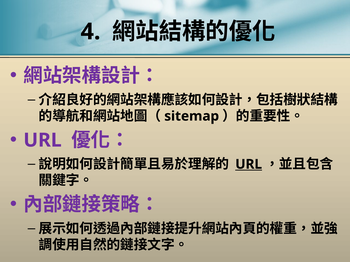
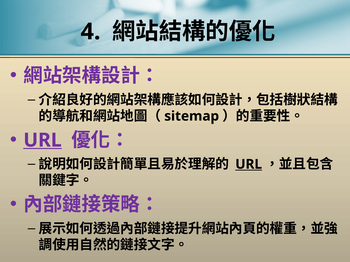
URL underline: none -> present (43, 140)
